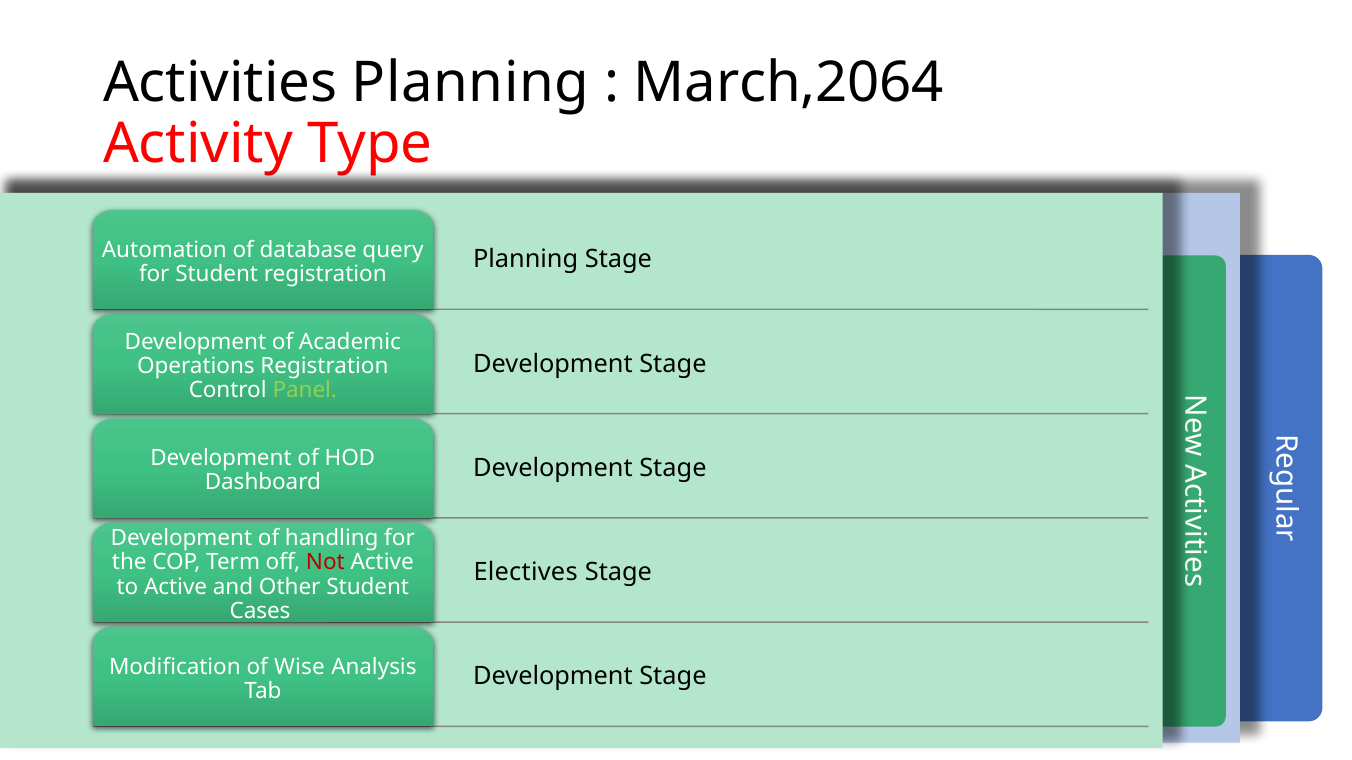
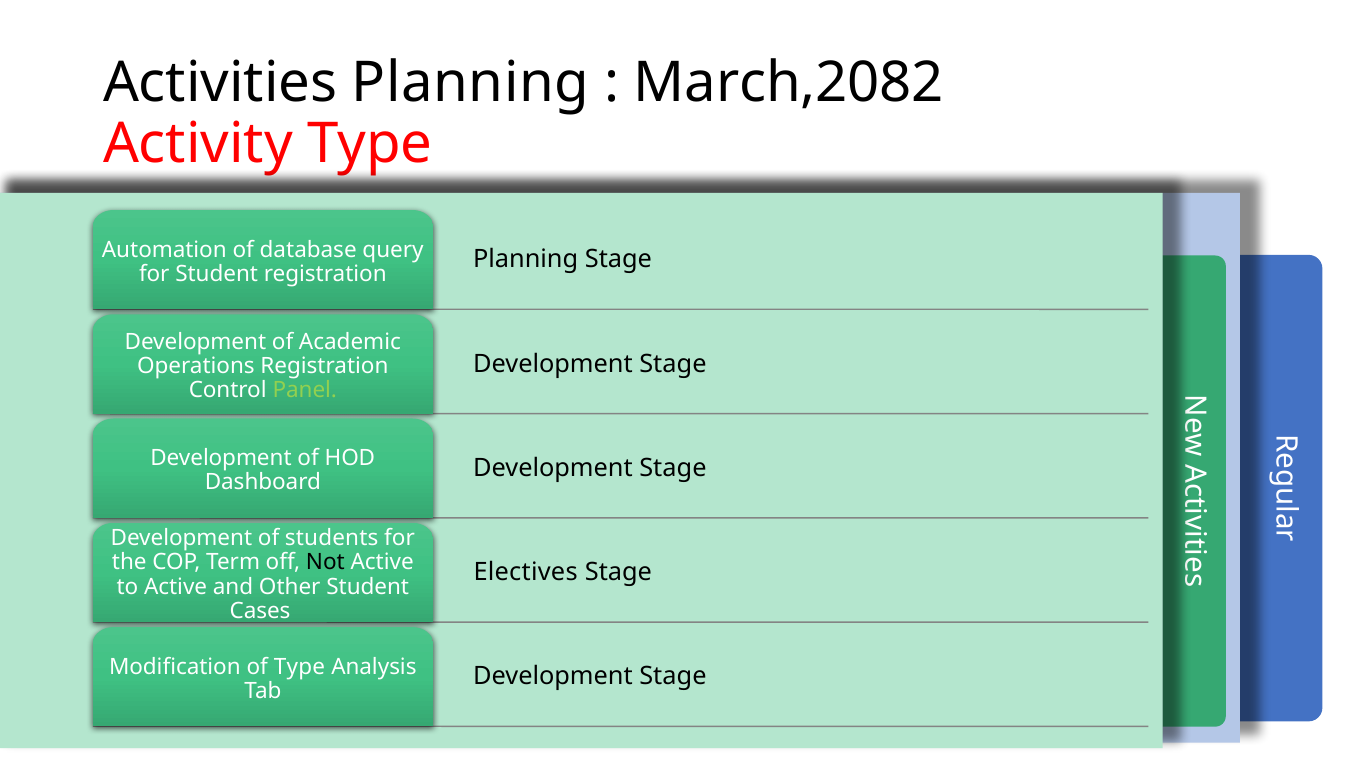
March,2064: March,2064 -> March,2082 (789, 83)
handling: handling -> students (332, 539)
Not colour: red -> black (325, 563)
of Wise: Wise -> Type (299, 667)
